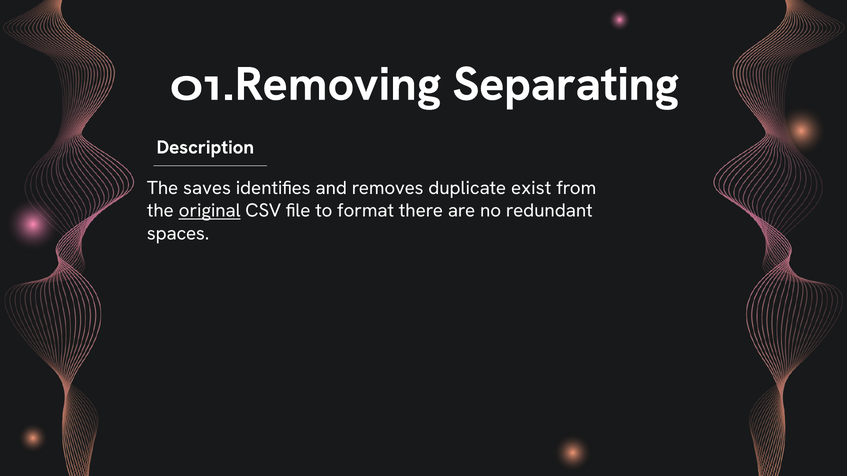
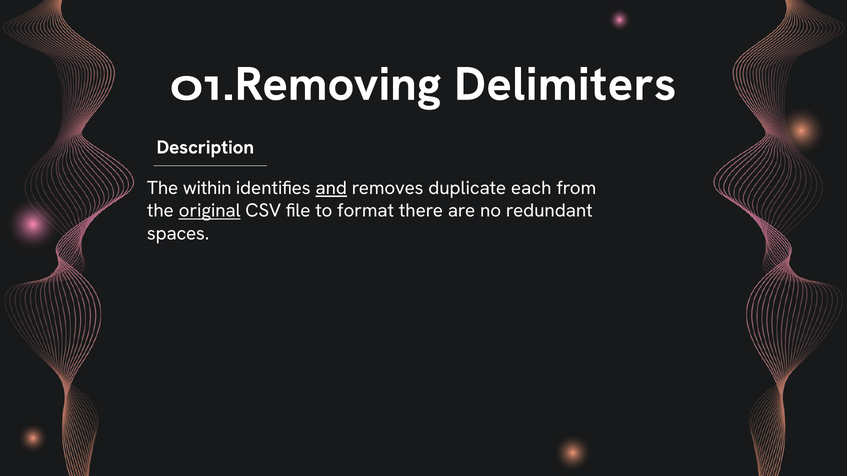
Separating: Separating -> Delimiters (565, 84)
saves: saves -> within (207, 188)
and underline: none -> present (331, 188)
exist: exist -> each (531, 188)
